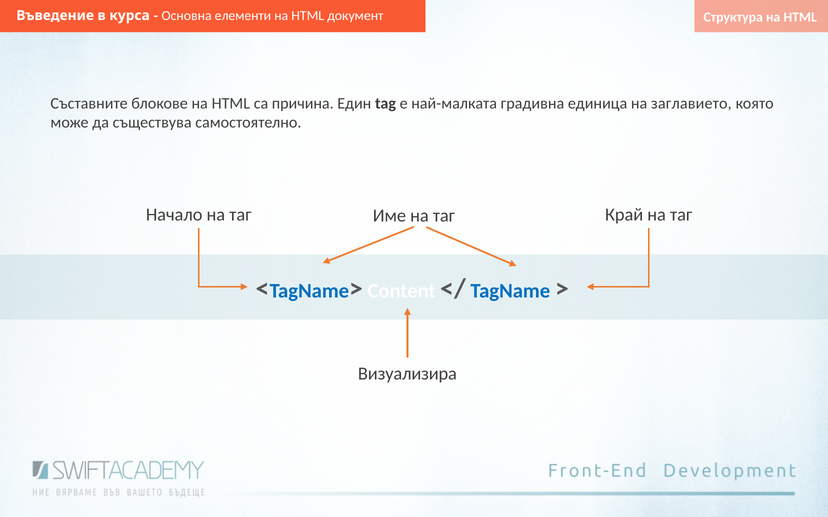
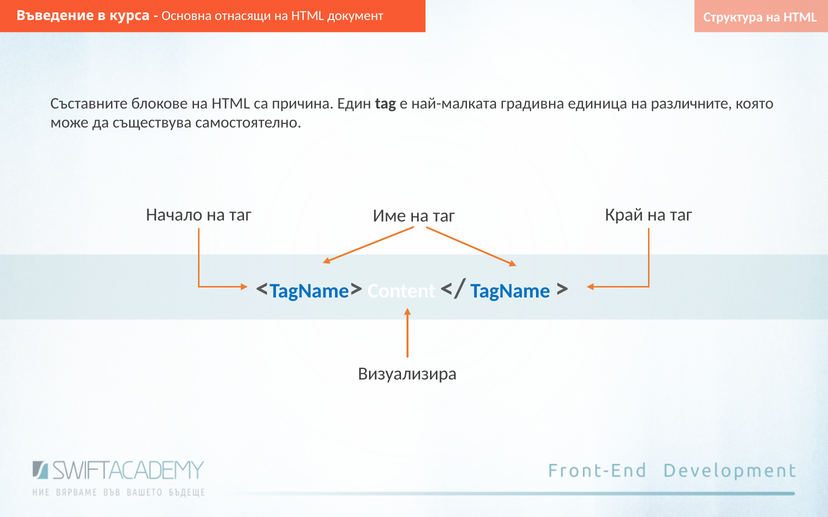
елементи: елементи -> отнасящи (243, 15)
заглавието: заглавието -> различните (692, 103)
